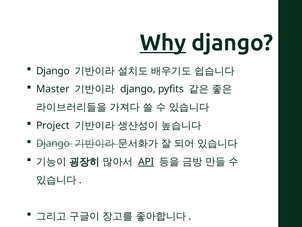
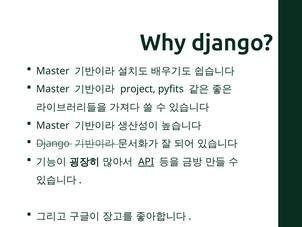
Why underline: present -> none (163, 43)
Django: Django -> Master (53, 71)
django: django -> project (138, 89)
Project: Project -> Master (53, 125)
